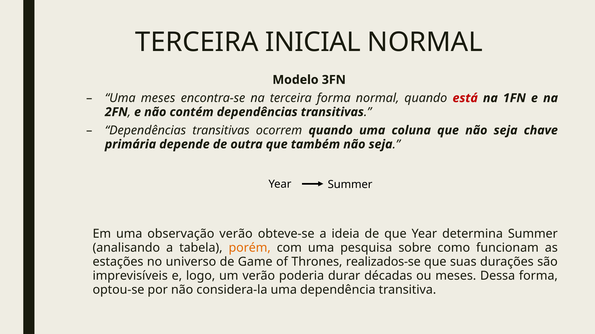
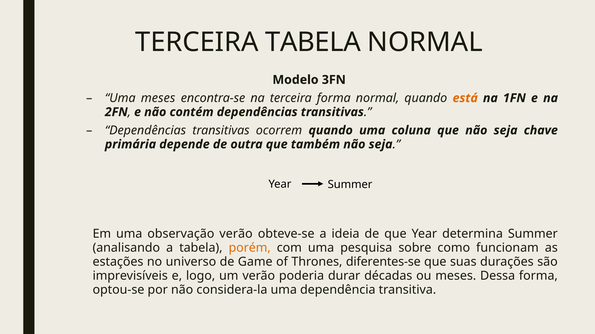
TERCEIRA INICIAL: INICIAL -> TABELA (313, 42)
está colour: red -> orange (465, 98)
realizados-se: realizados-se -> diferentes-se (383, 262)
